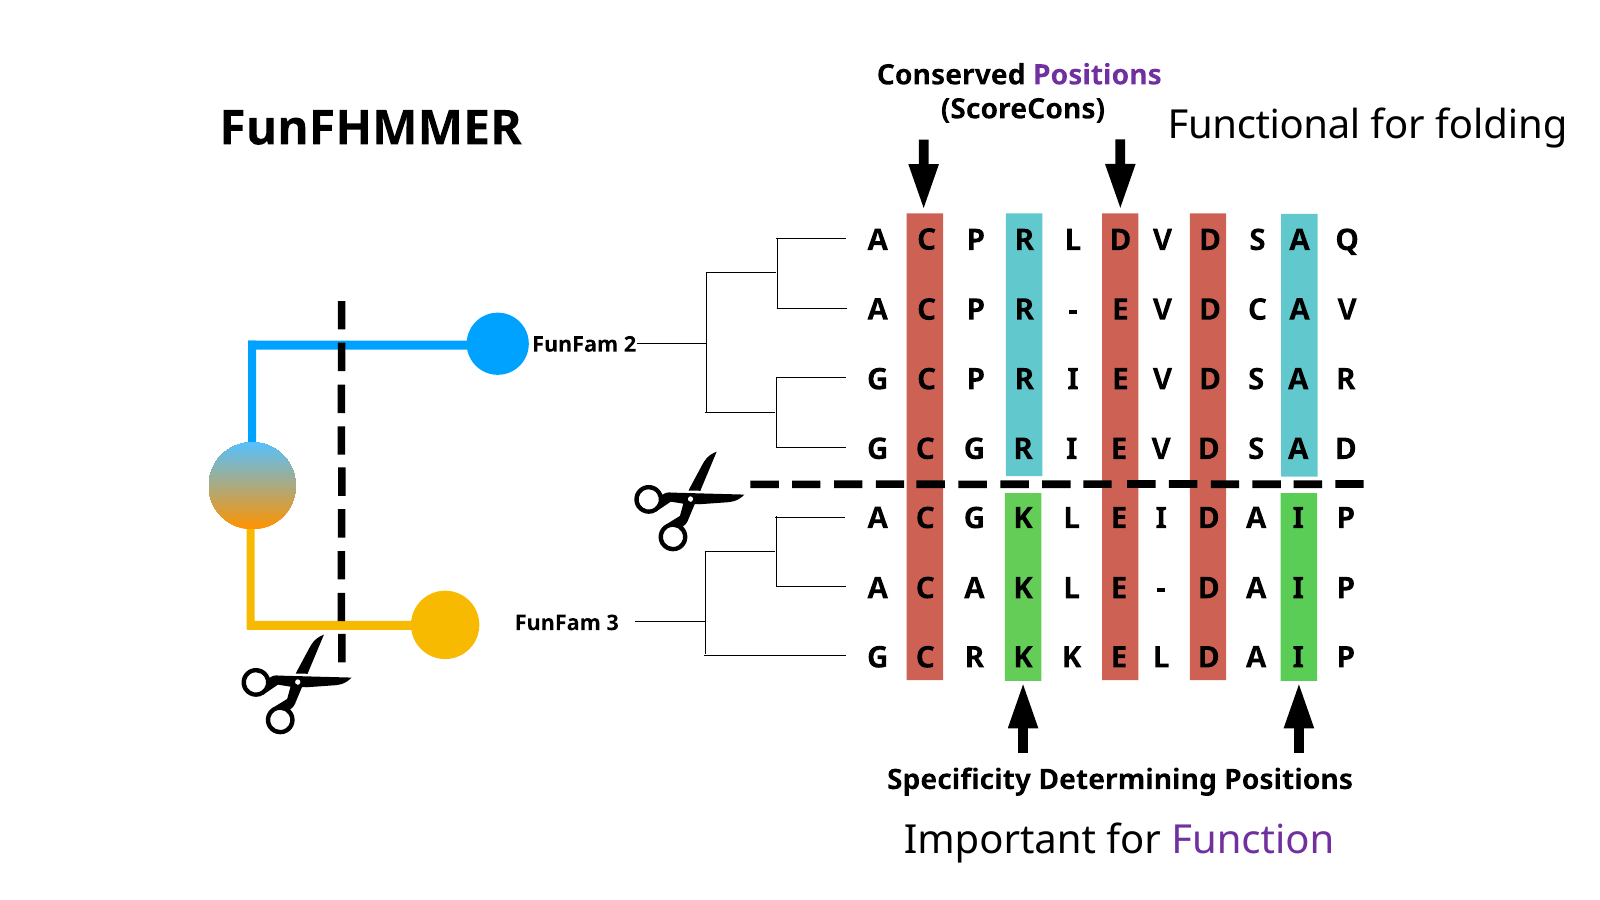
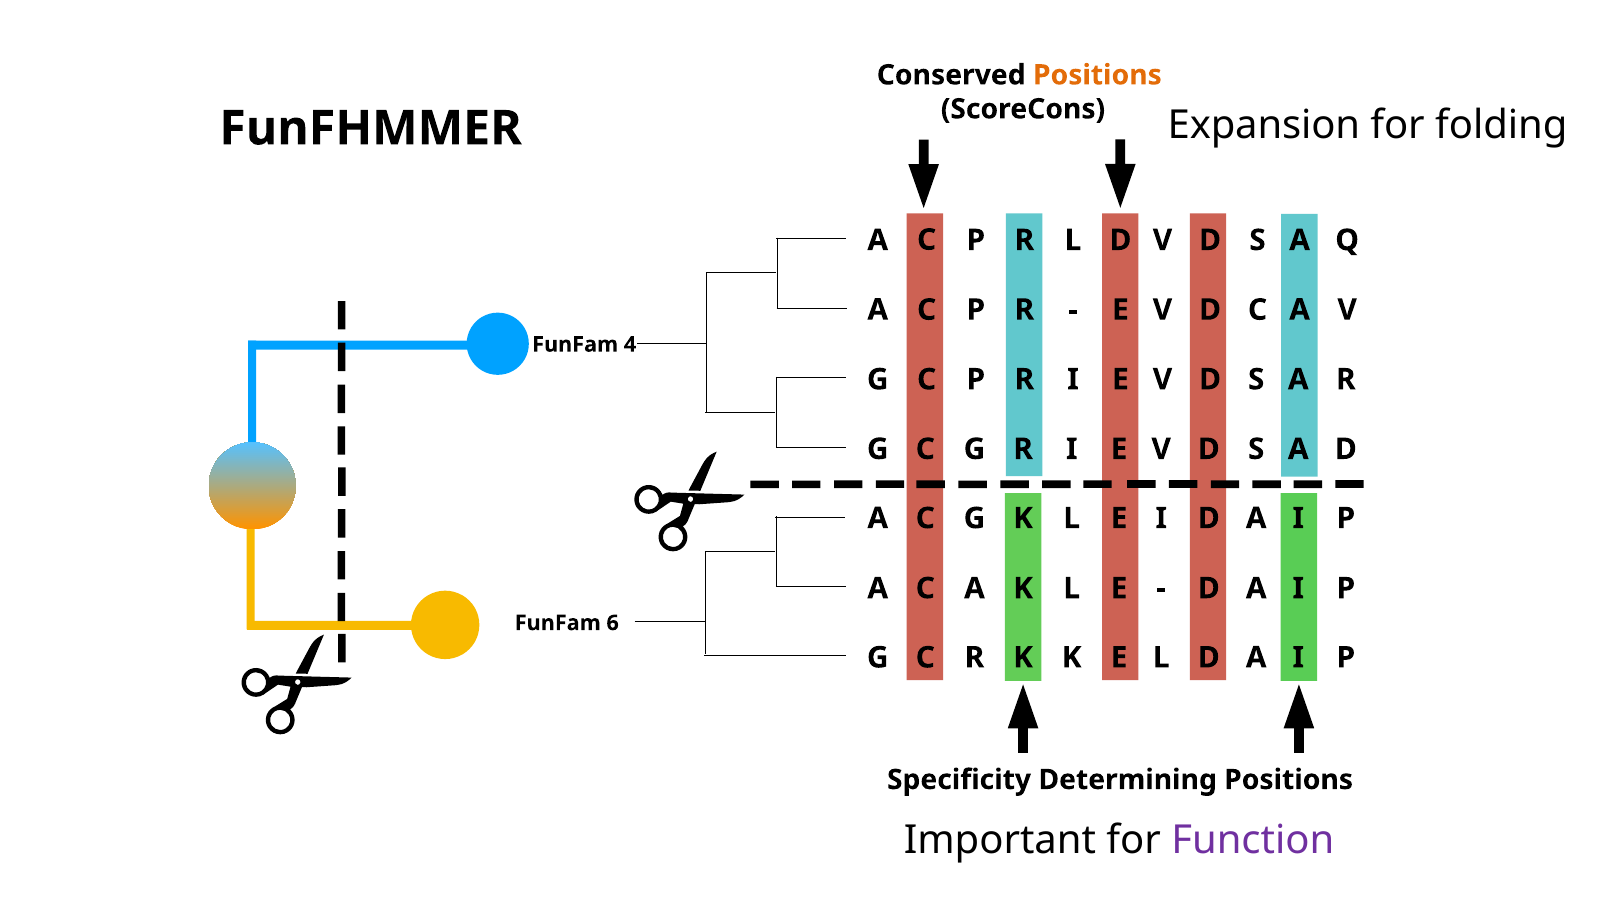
Positions colour: purple -> orange (1097, 75)
Functional: Functional -> Expansion (1264, 125)
2: 2 -> 4 (630, 344)
3: 3 -> 6 (613, 623)
